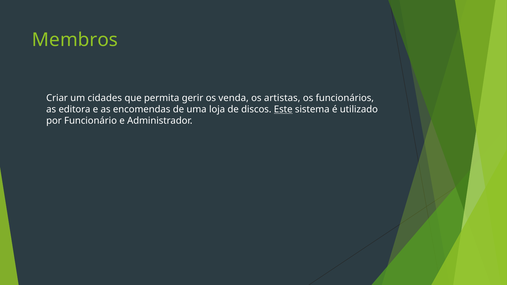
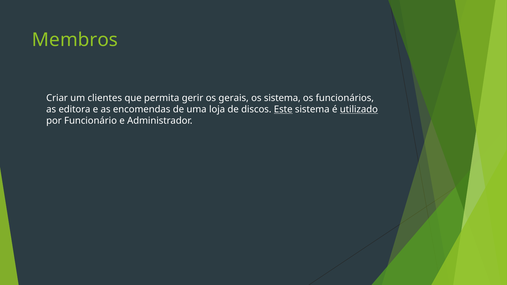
cidades: cidades -> clientes (105, 98)
venda: venda -> gerais (234, 98)
os artistas: artistas -> sistema (282, 98)
utilizado underline: none -> present (359, 110)
